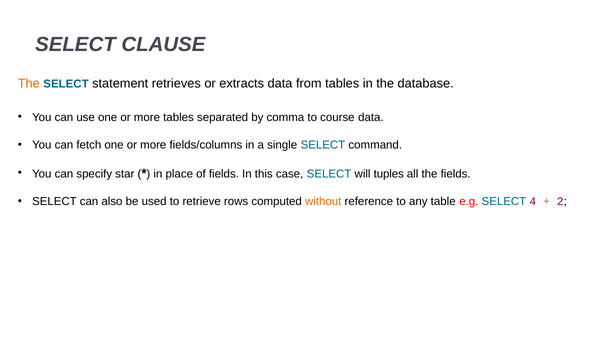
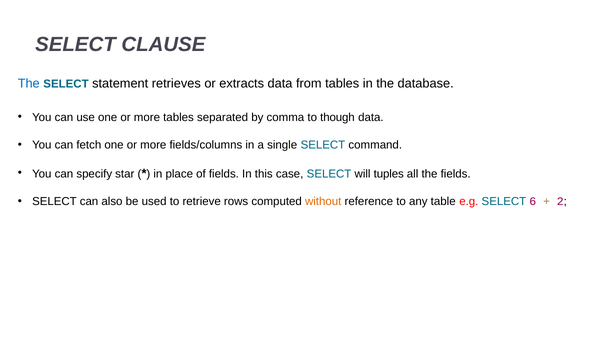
The colour: orange -> blue (29, 83)
course: course -> though (337, 117)
4: 4 -> 6 (533, 202)
